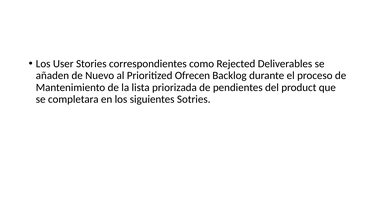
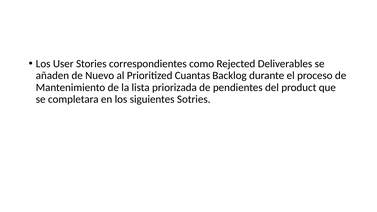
Ofrecen: Ofrecen -> Cuantas (192, 76)
